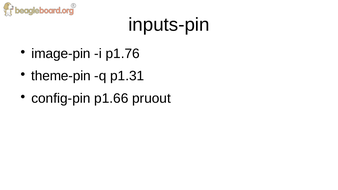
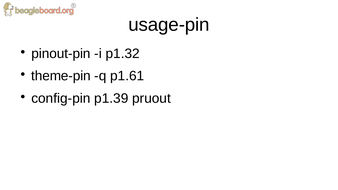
inputs-pin: inputs-pin -> usage-pin (169, 25)
image-pin: image-pin -> pinout-pin (61, 54)
p1.76: p1.76 -> p1.32 (123, 54)
p1.31: p1.31 -> p1.61 (127, 76)
p1.66: p1.66 -> p1.39 (111, 98)
